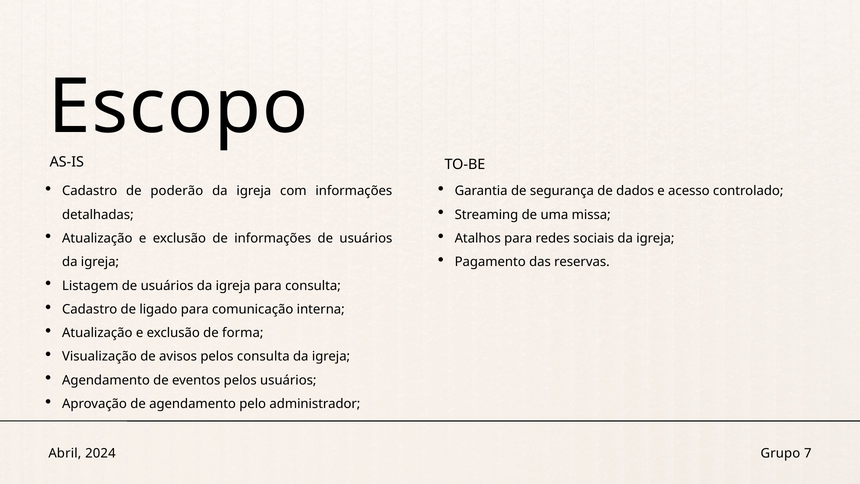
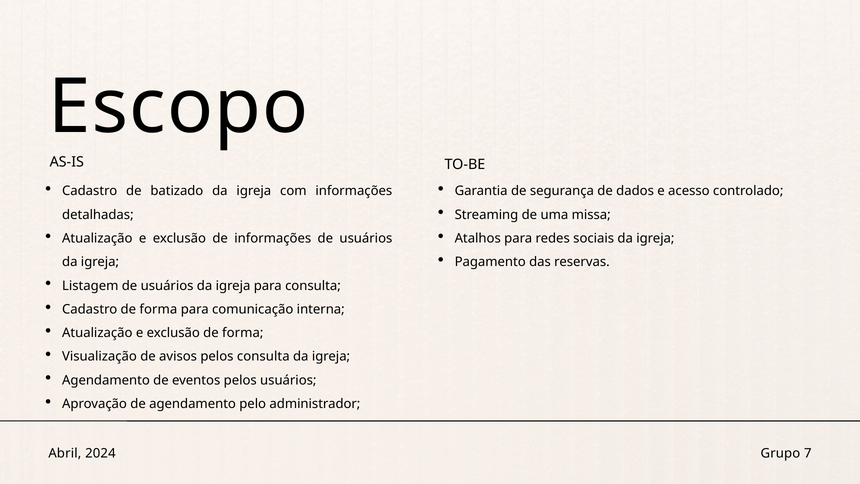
poderão: poderão -> batizado (177, 191)
Cadastro de ligado: ligado -> forma (158, 309)
